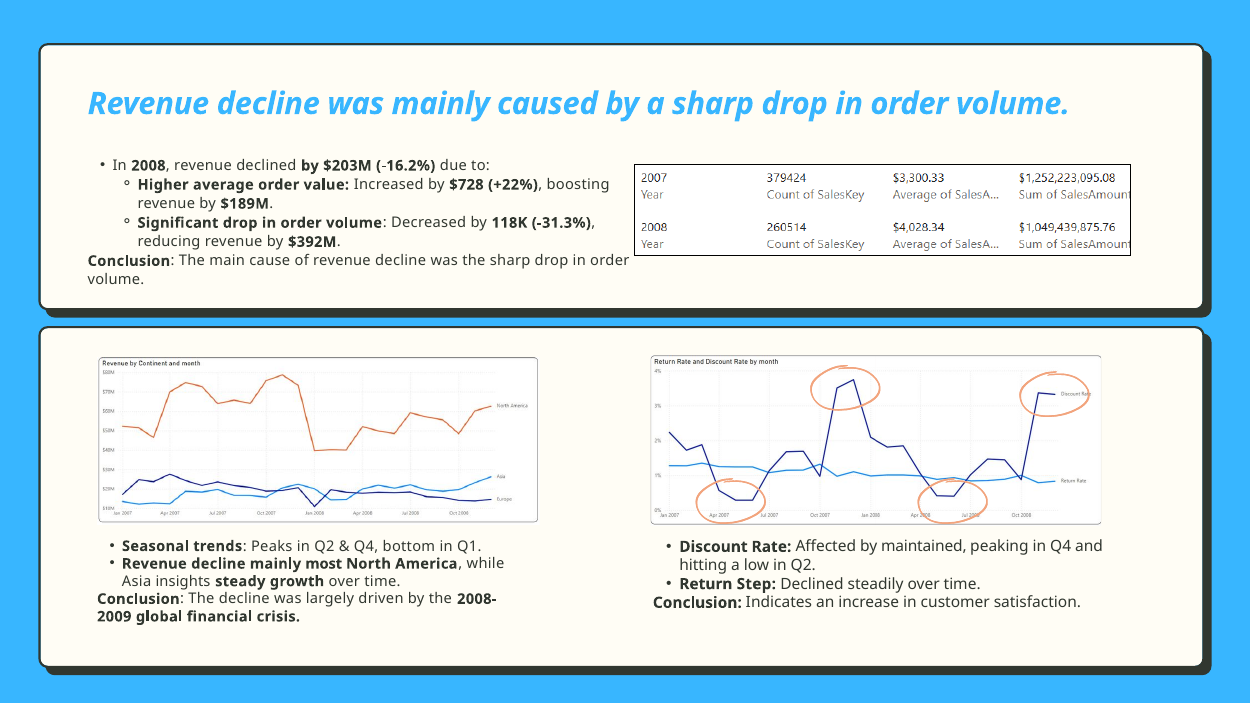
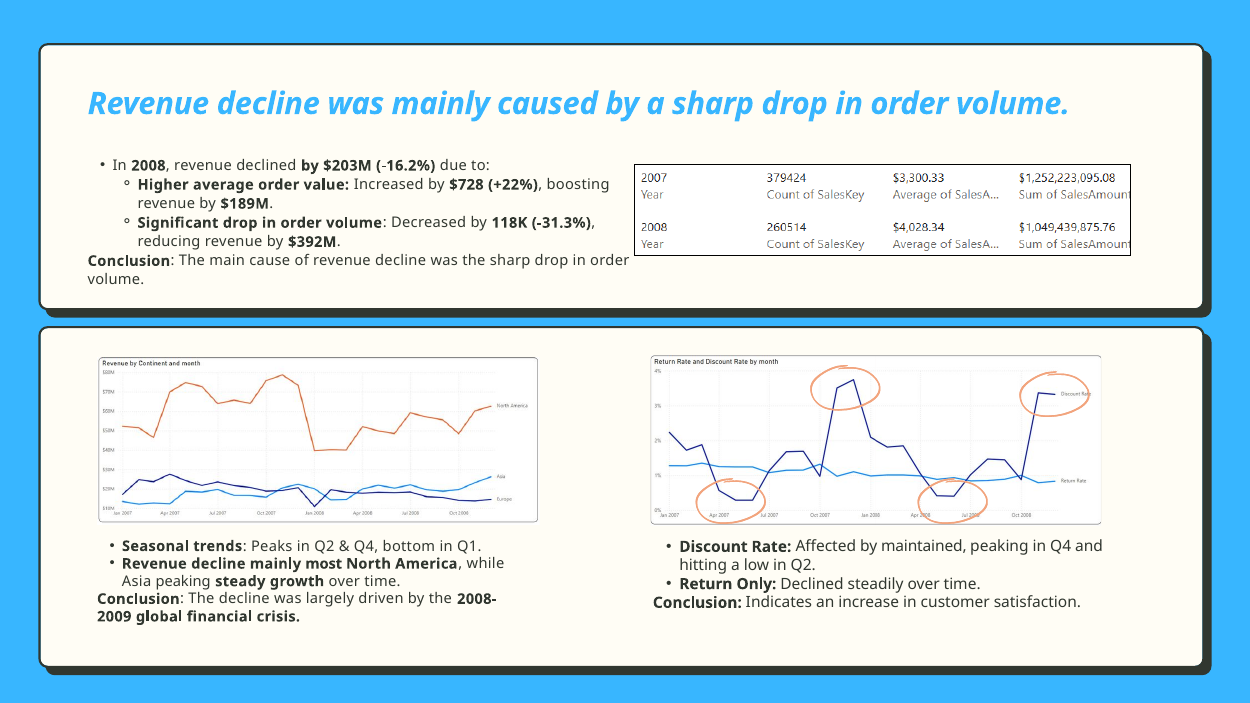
Step: Step -> Only (756, 584)
Asia insights: insights -> peaking (183, 582)
